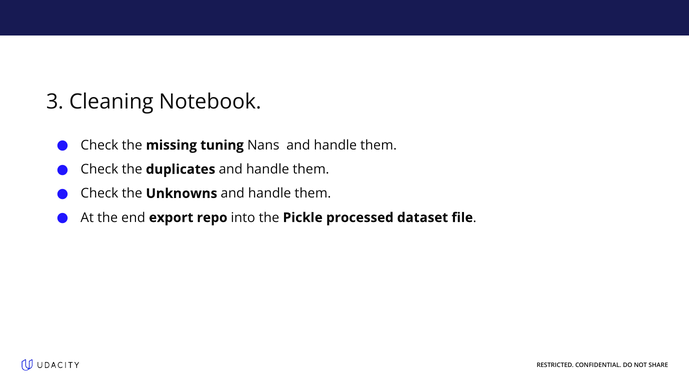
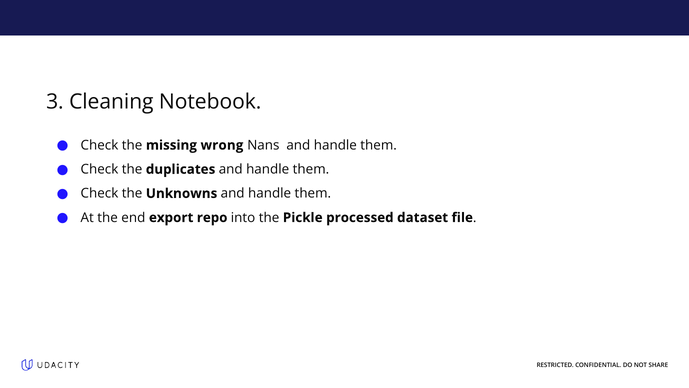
tuning: tuning -> wrong (222, 145)
